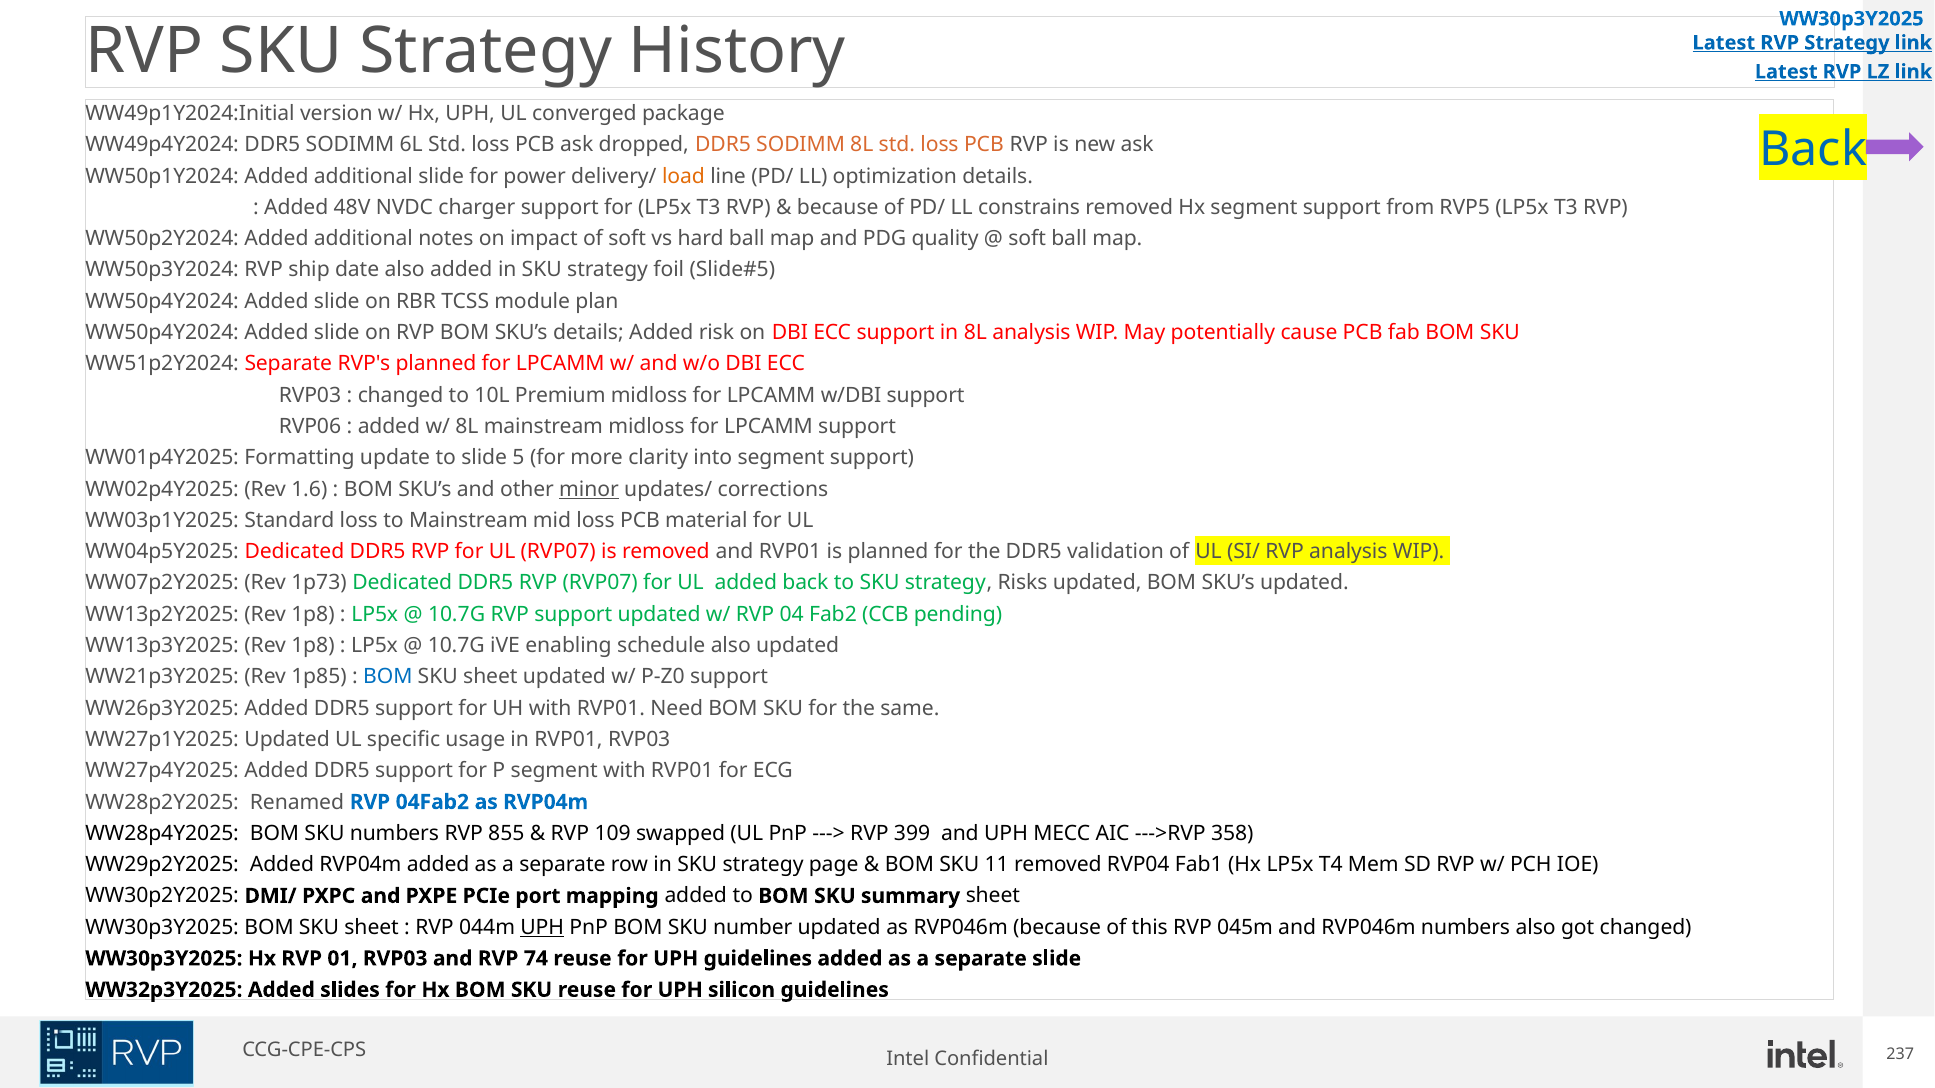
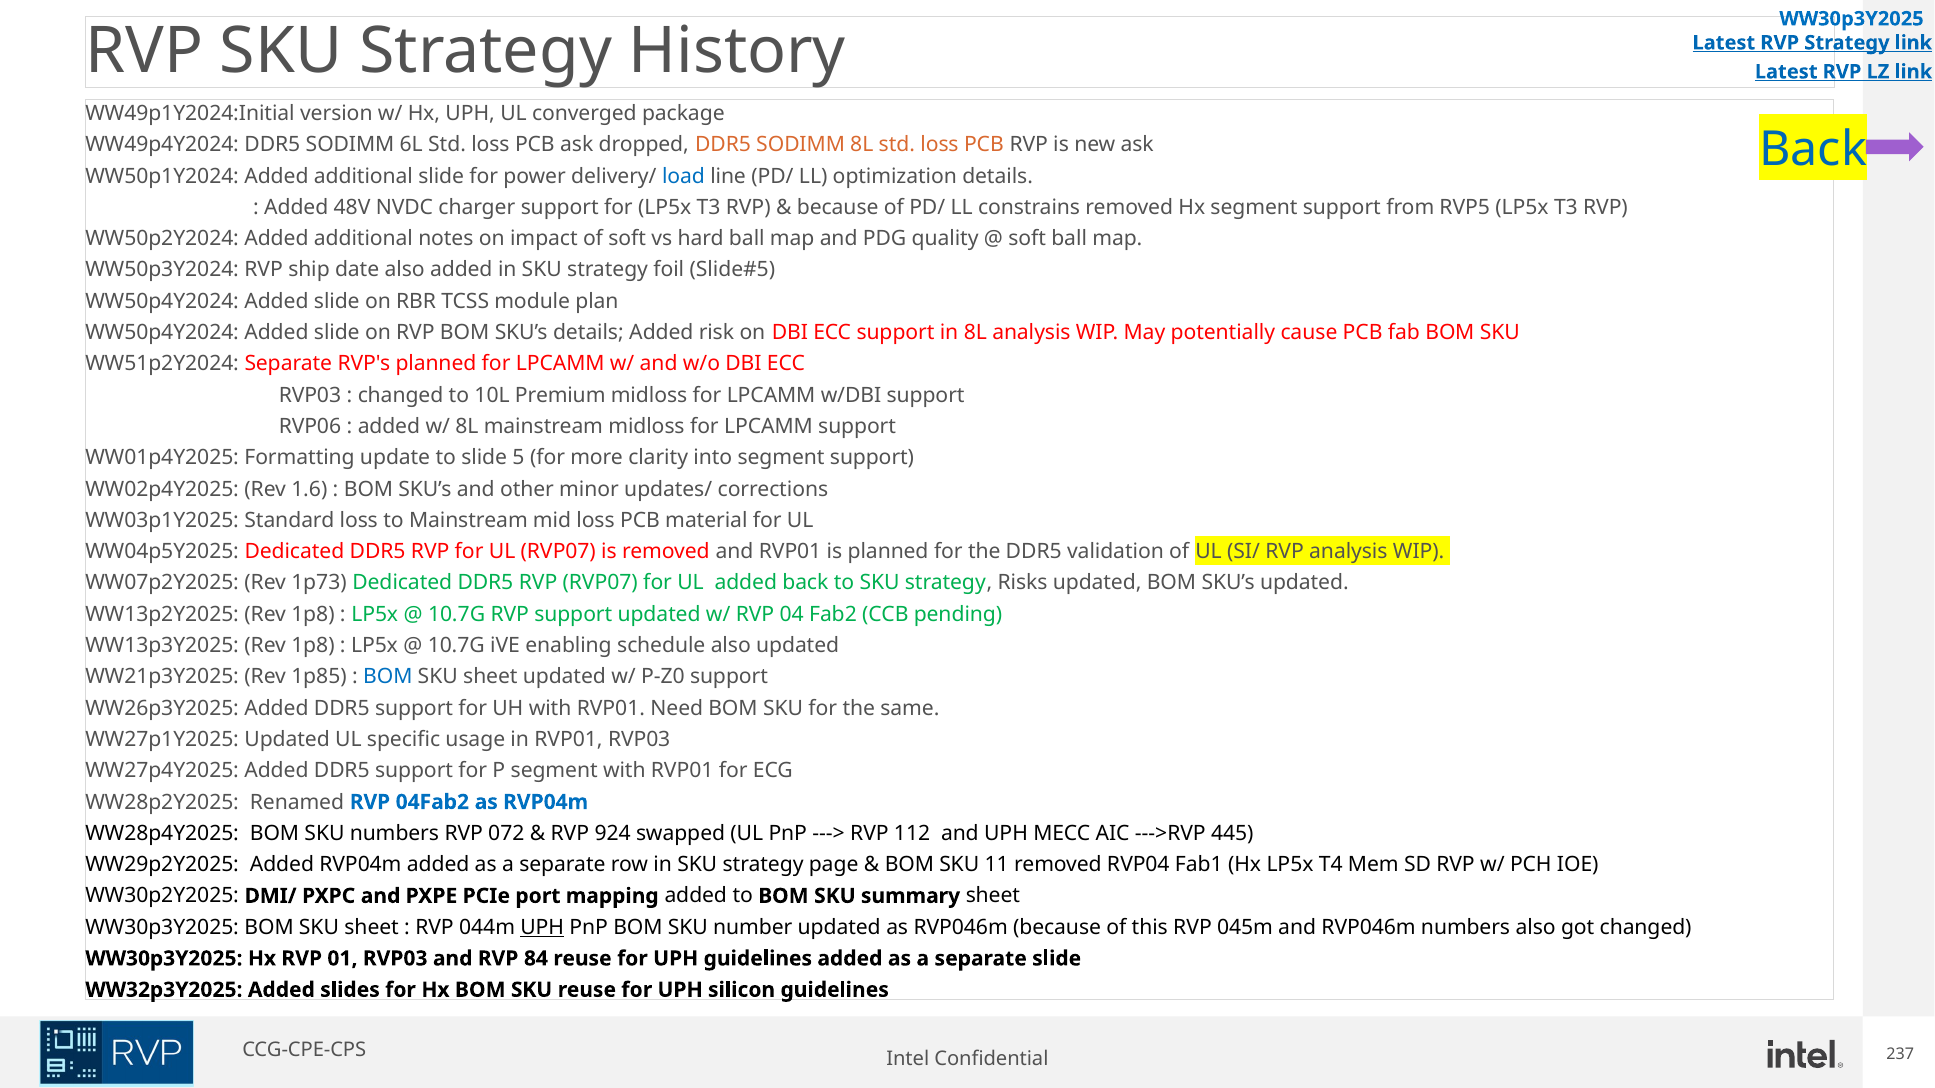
load colour: orange -> blue (683, 176)
minor underline: present -> none (589, 489)
855: 855 -> 072 (506, 834)
109: 109 -> 924 (613, 834)
399: 399 -> 112 (912, 834)
358: 358 -> 445 (1232, 834)
74: 74 -> 84 (536, 959)
